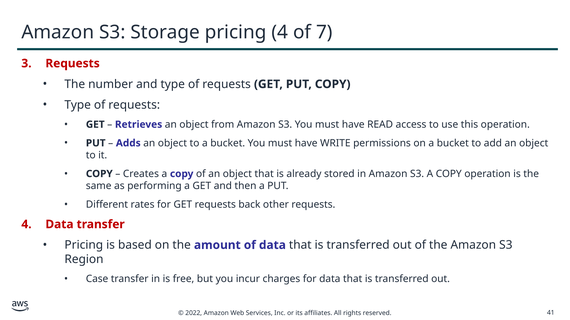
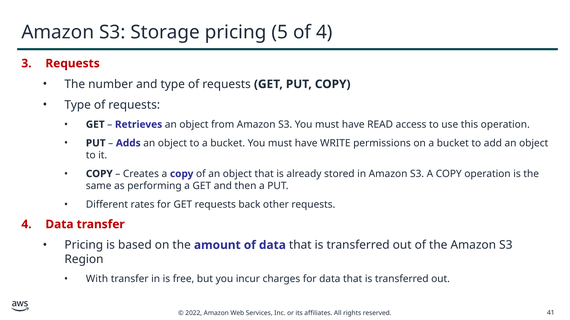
pricing 4: 4 -> 5 (280, 32)
of 7: 7 -> 4 (324, 32)
Case: Case -> With (97, 279)
